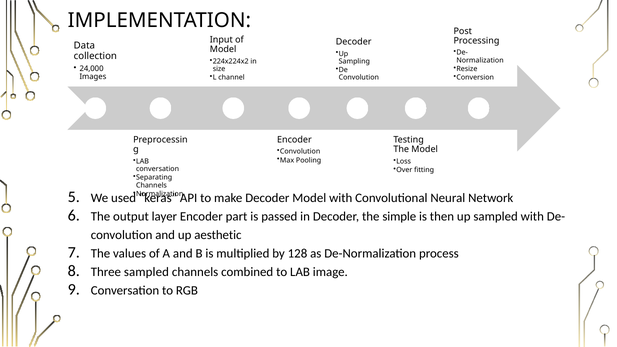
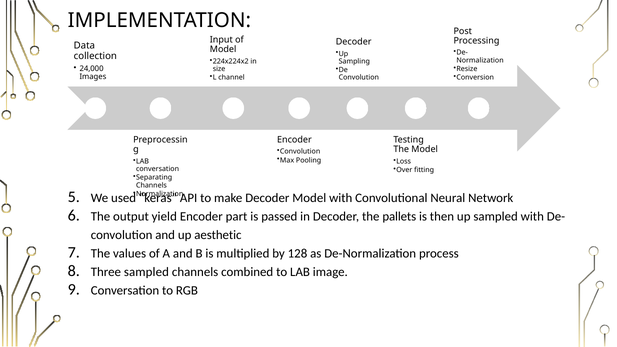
layer: layer -> yield (164, 216)
simple: simple -> pallets (399, 216)
